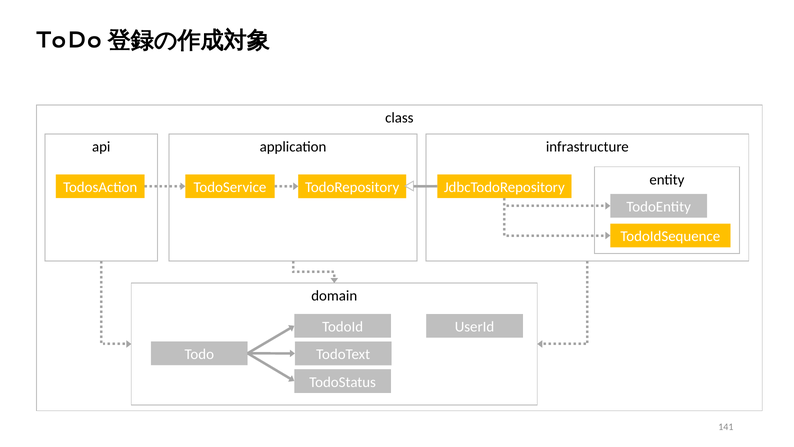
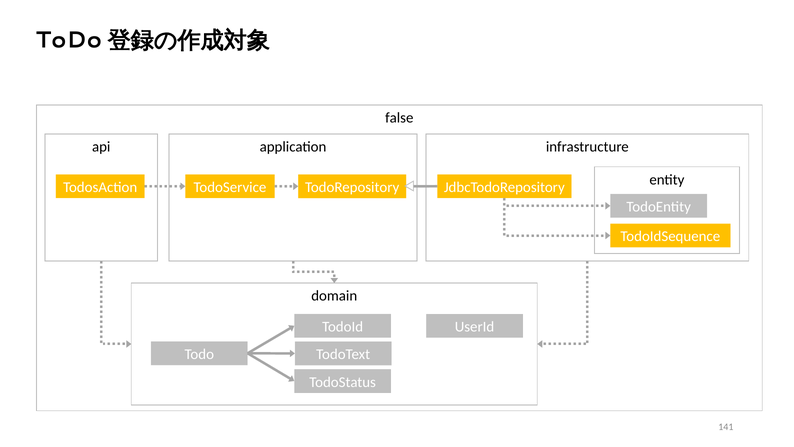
class: class -> false (399, 118)
